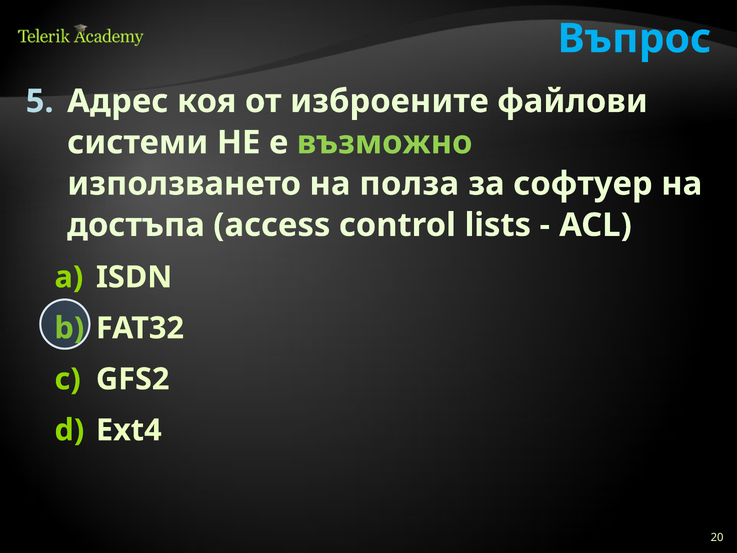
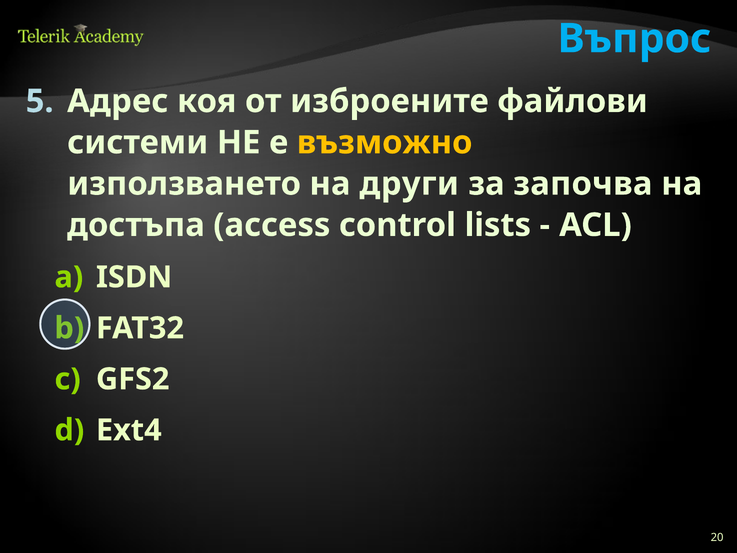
възможно colour: light green -> yellow (385, 142)
полза: полза -> други (409, 184)
софтуер: софтуер -> започва (583, 184)
